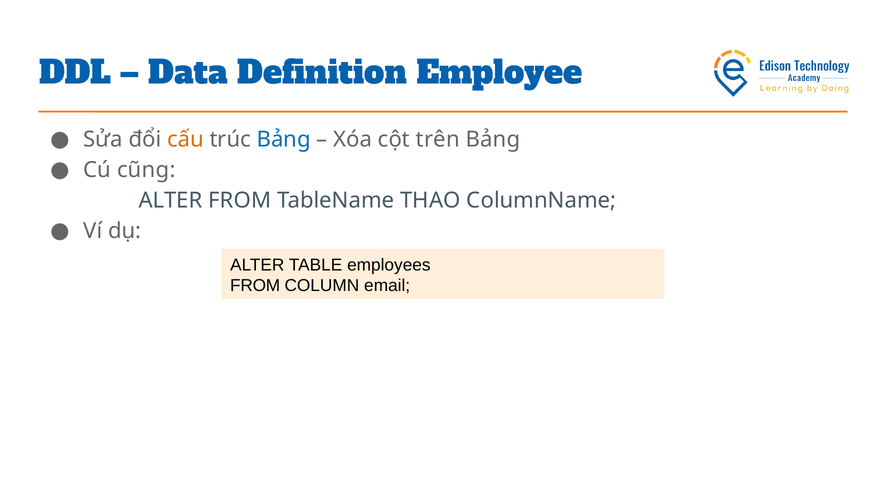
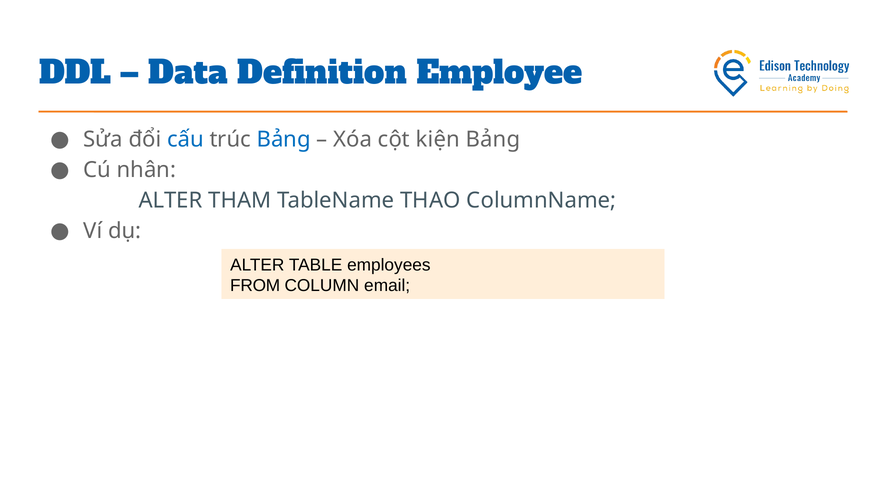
cấu colour: orange -> blue (185, 139)
trên: trên -> kiện (438, 139)
cũng: cũng -> nhân (146, 170)
ALTER FROM: FROM -> THAM (240, 200)
